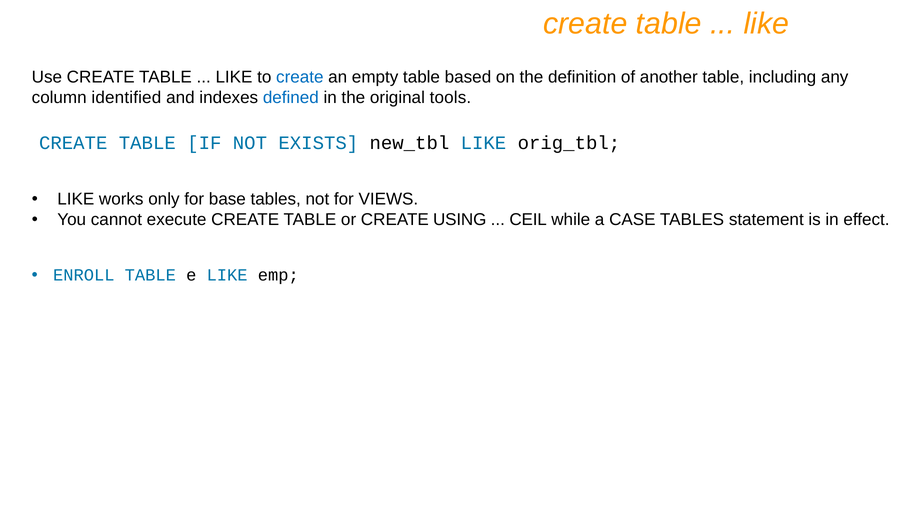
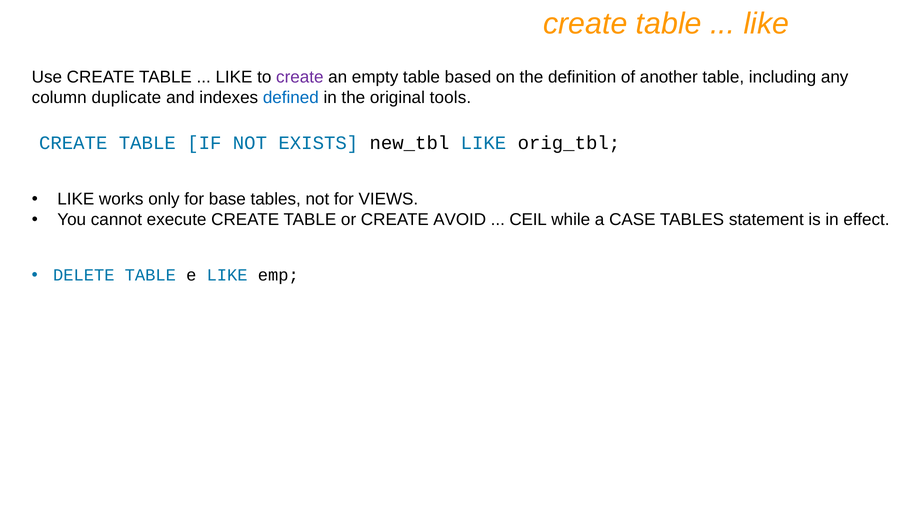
create colour: blue -> purple (300, 77)
identified: identified -> duplicate (126, 98)
USING: USING -> AVOID (460, 220)
ENROLL: ENROLL -> DELETE (84, 275)
